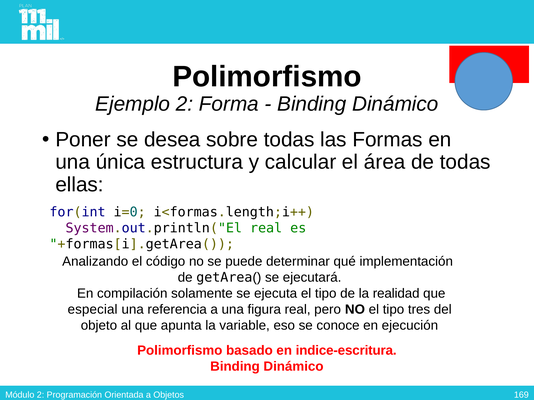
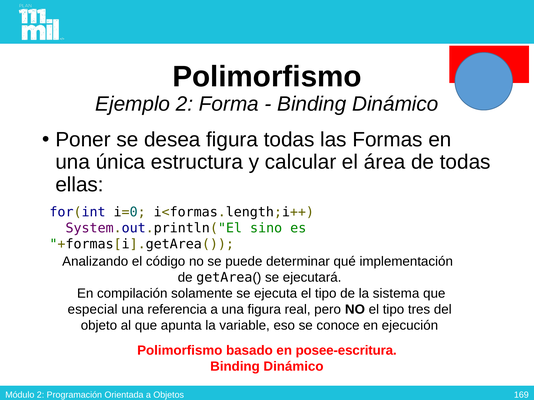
desea sobre: sobre -> figura (232, 140)
System.out.println("El real: real -> sino (266, 228)
realidad: realidad -> sistema (396, 294)
indice-escritura: indice-escritura -> posee-escritura (346, 351)
